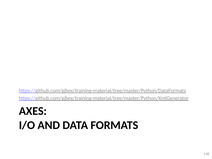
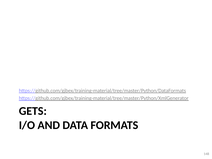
AXES: AXES -> GETS (33, 111)
